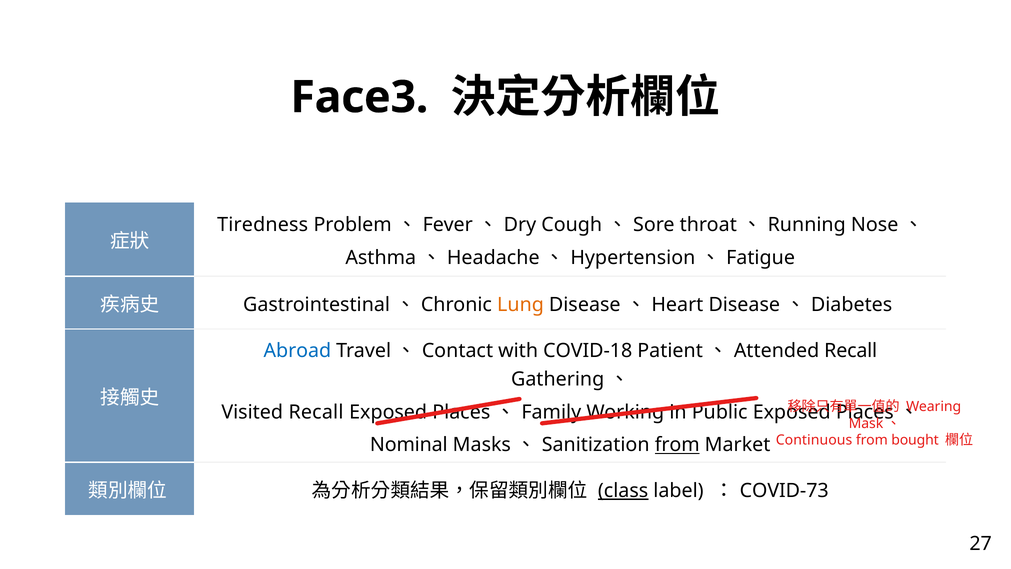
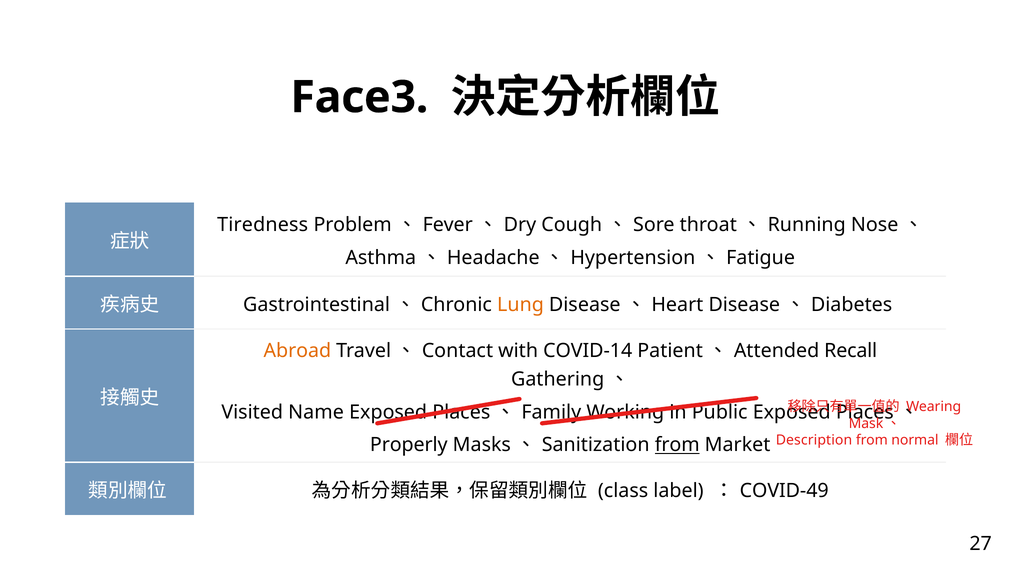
Abroad colour: blue -> orange (297, 350)
COVID-18: COVID-18 -> COVID-14 (588, 350)
Visited Recall: Recall -> Name (316, 412)
Continuous: Continuous -> Description (814, 440)
bought: bought -> normal (915, 440)
Nominal: Nominal -> Properly (409, 445)
class underline: present -> none (623, 491)
COVID-73: COVID-73 -> COVID-49 (784, 491)
